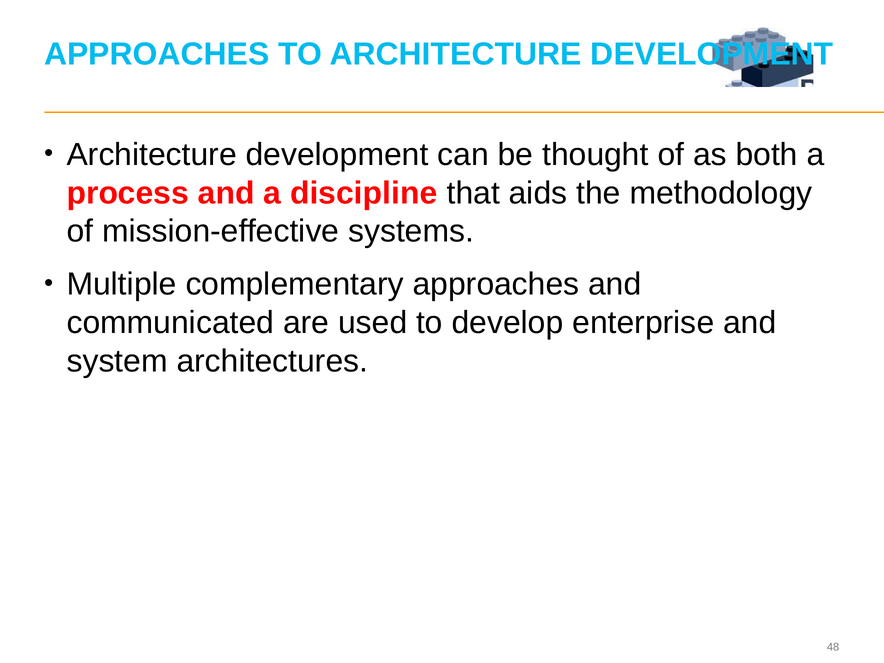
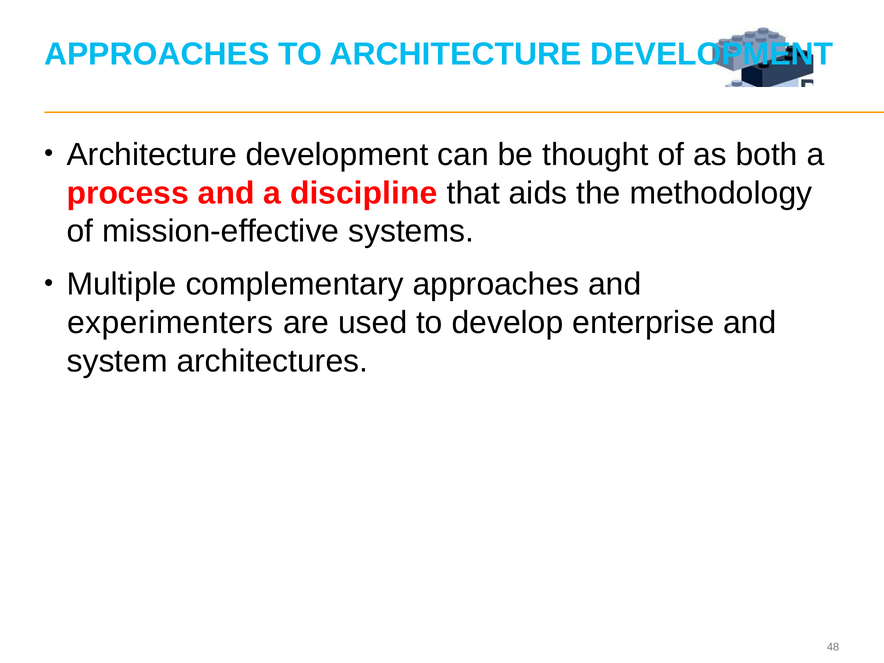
communicated: communicated -> experimenters (170, 323)
